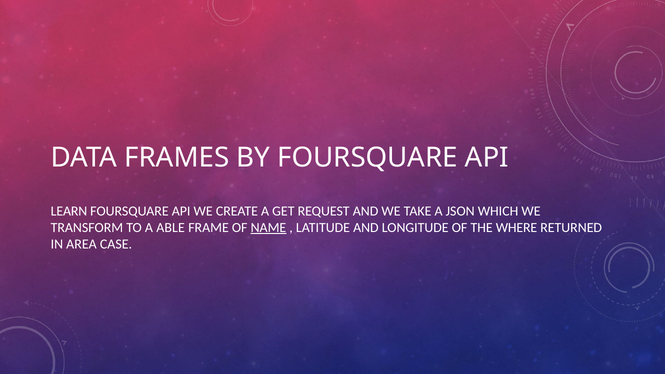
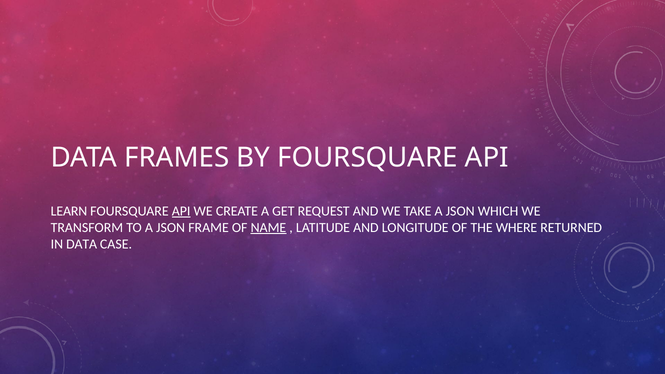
API underline: none -> present (181, 211)
TO A ABLE: ABLE -> JSON (171, 228)
IN AREA: AREA -> DATA (82, 244)
